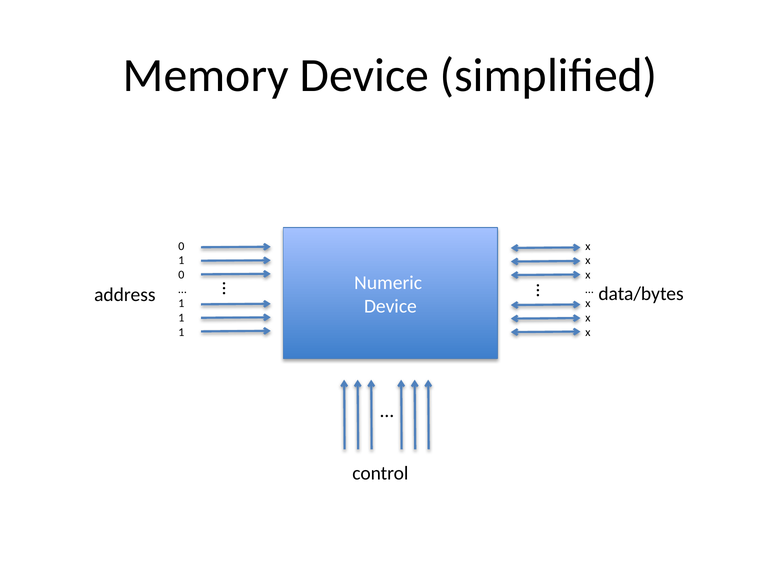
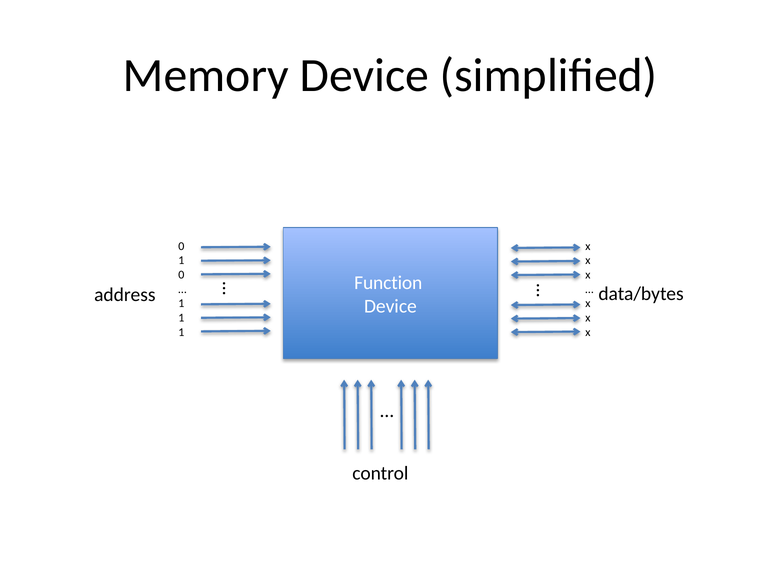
Numeric: Numeric -> Function (388, 282)
